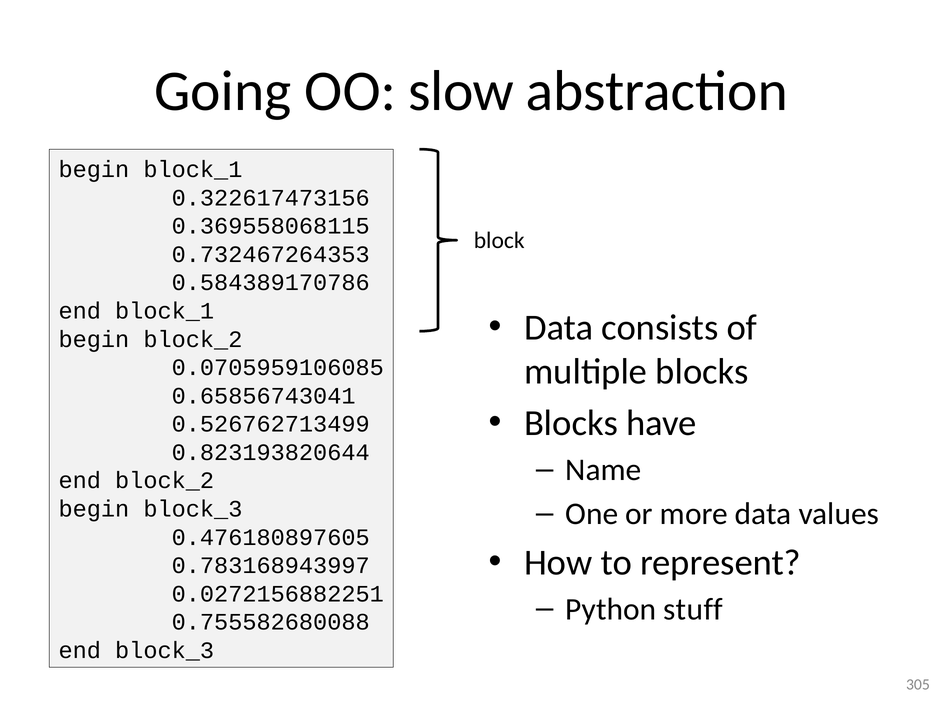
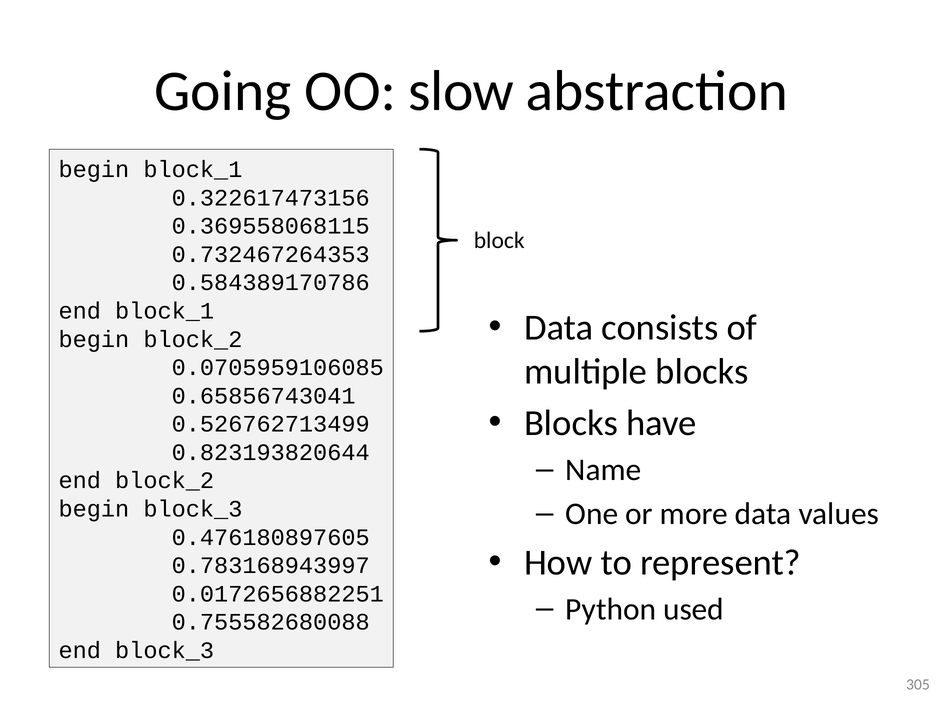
0.0272156882251: 0.0272156882251 -> 0.0172656882251 (278, 594)
stuff: stuff -> used (693, 610)
